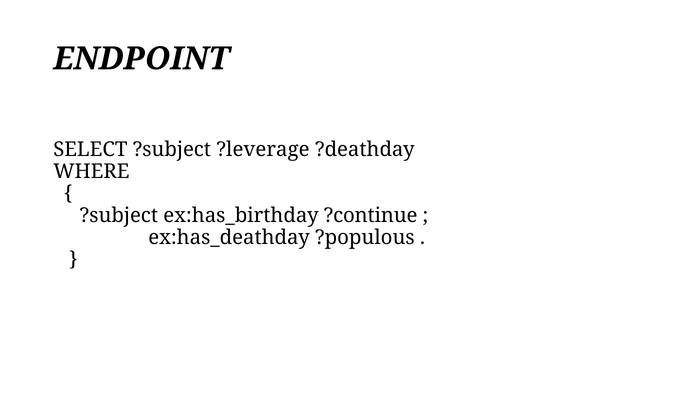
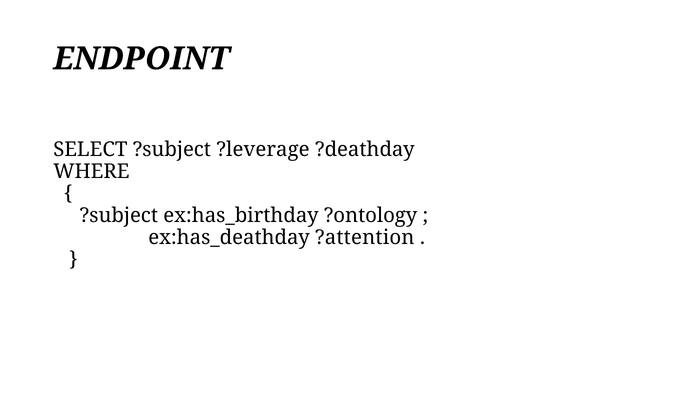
?continue: ?continue -> ?ontology (371, 216)
?populous: ?populous -> ?attention (365, 238)
